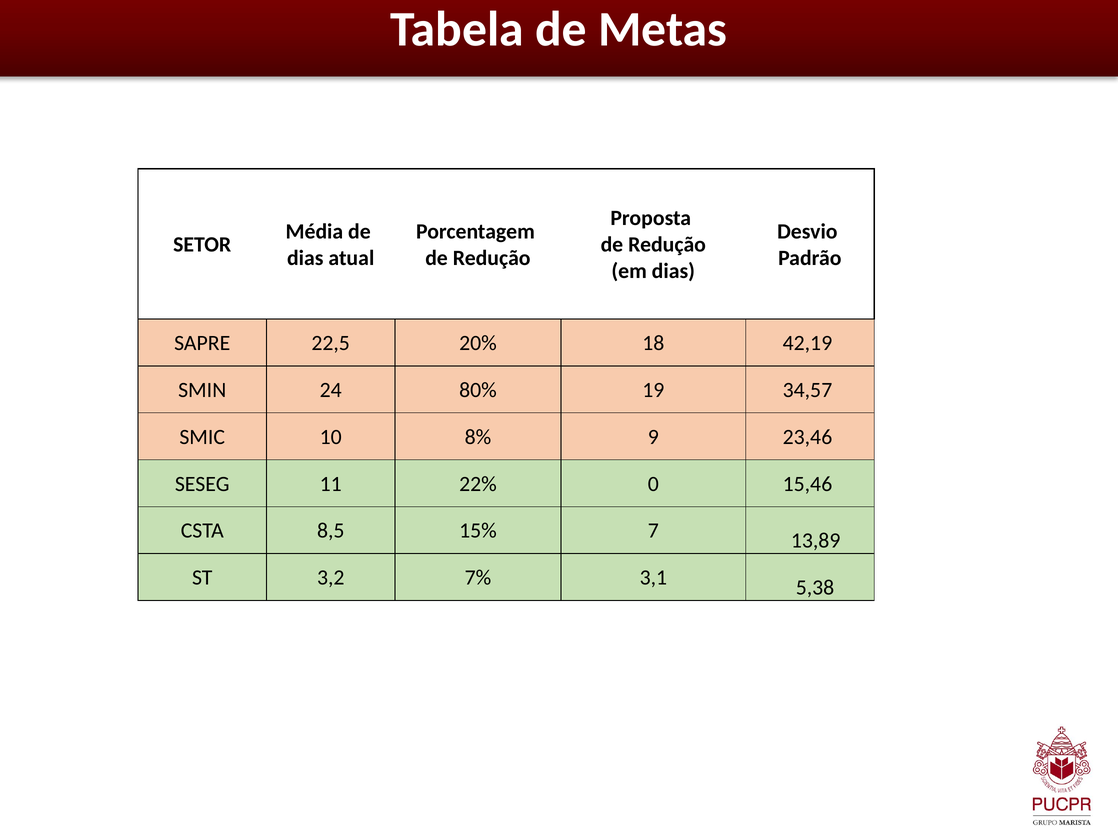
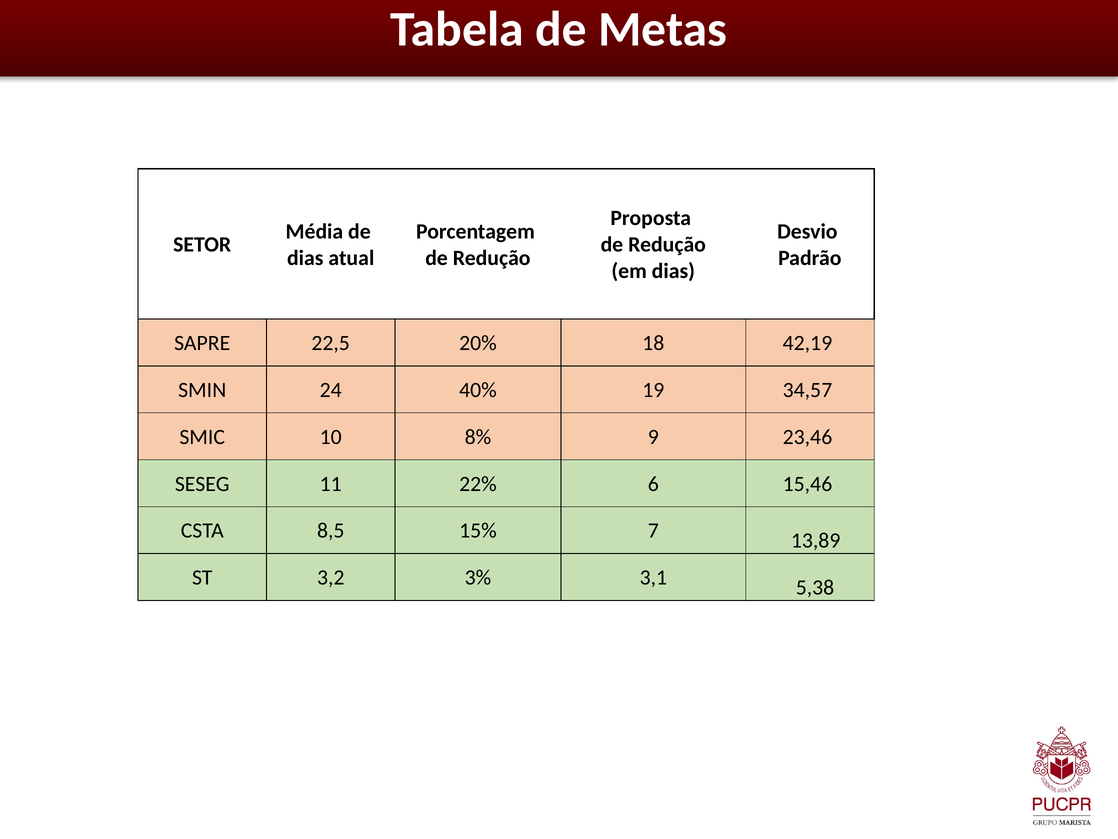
80%: 80% -> 40% (478, 390)
0: 0 -> 6 (653, 484)
7%: 7% -> 3% (478, 577)
